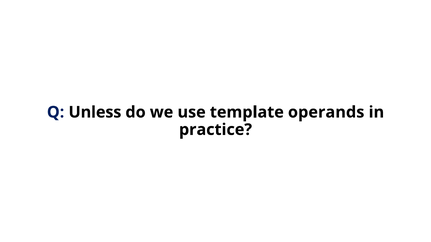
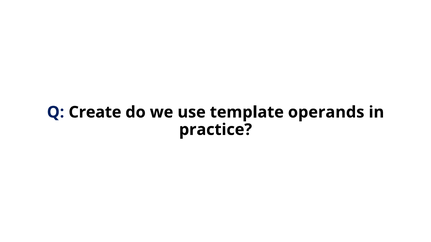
Unless: Unless -> Create (95, 112)
